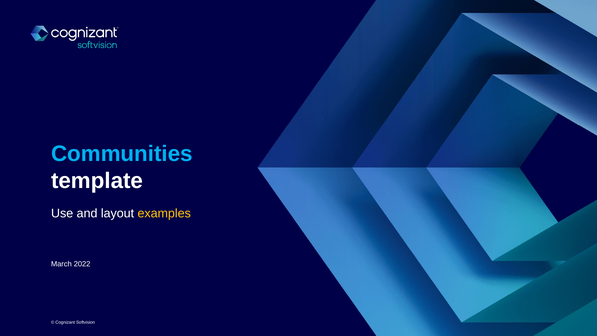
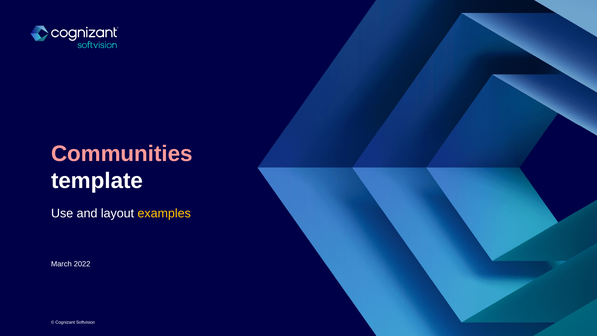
Communities colour: light blue -> pink (122, 154)
